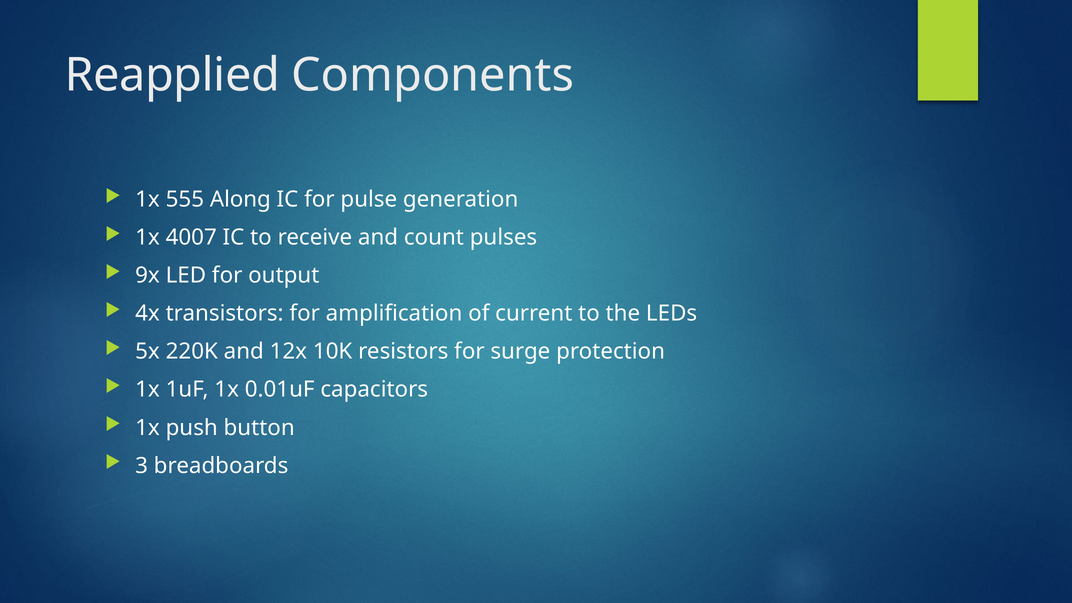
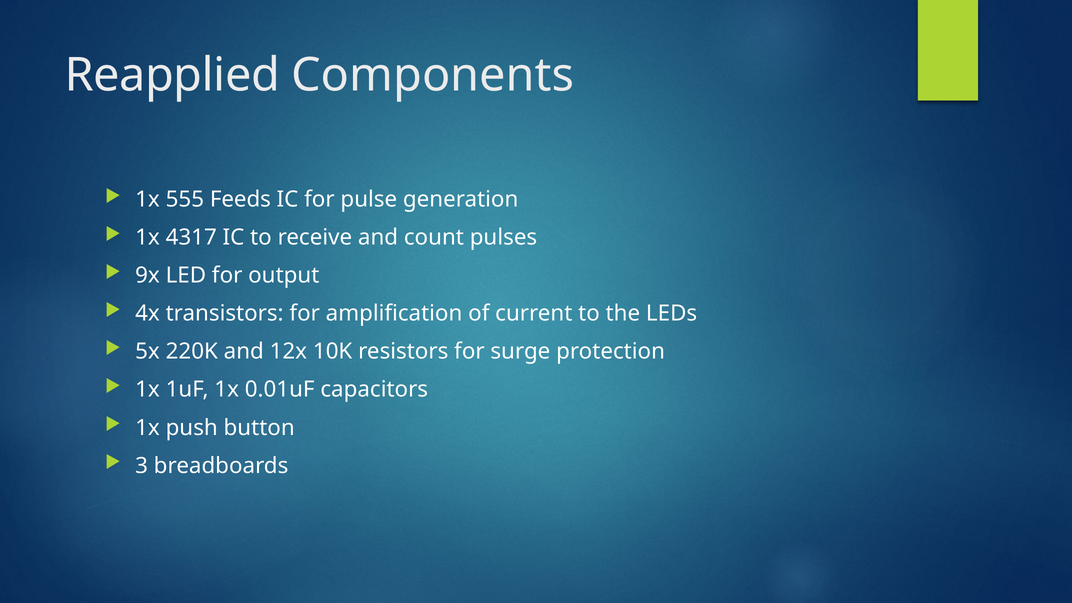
Along: Along -> Feeds (240, 200)
4007: 4007 -> 4317 (191, 238)
